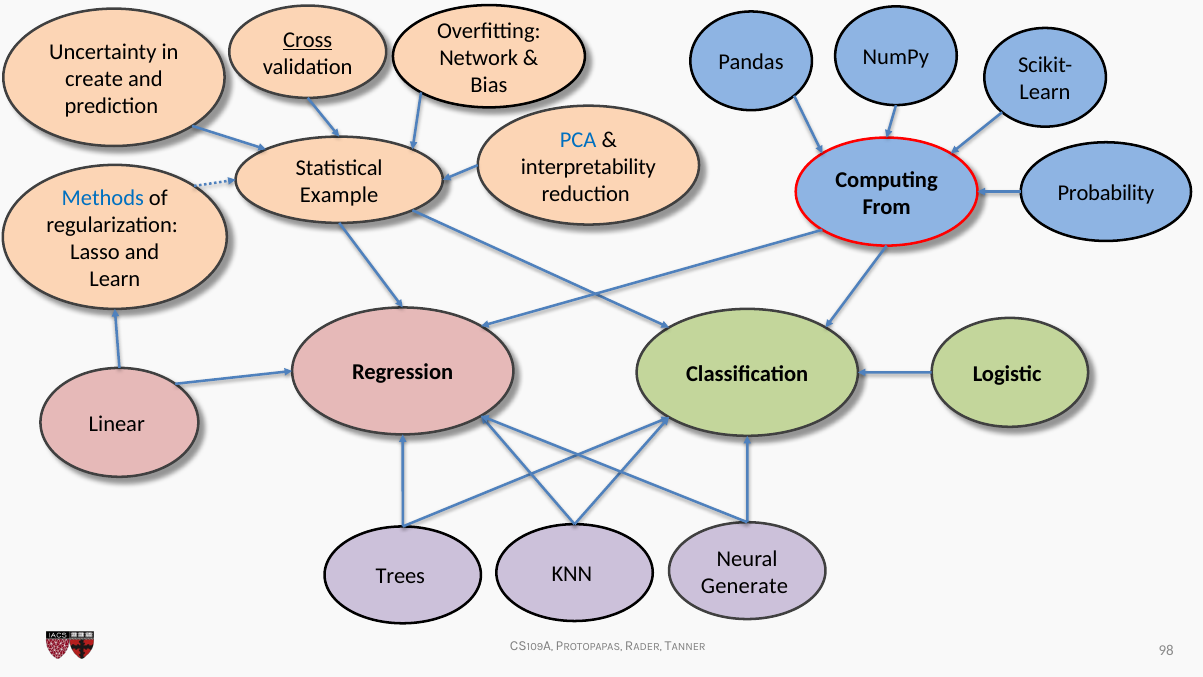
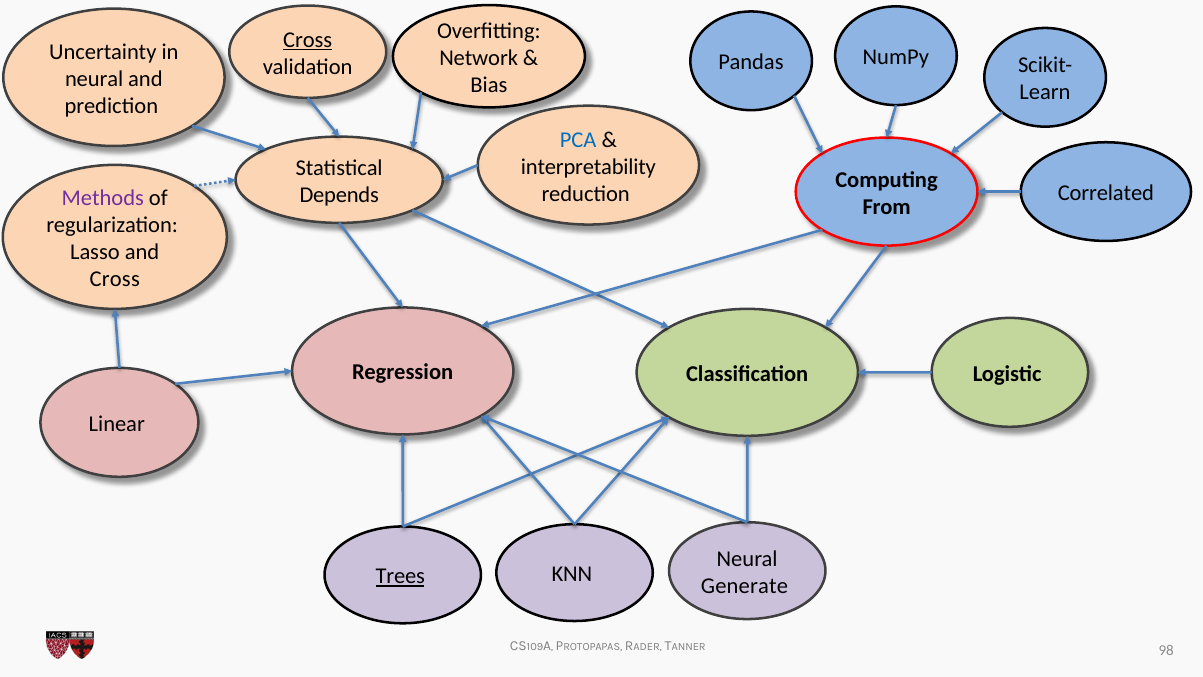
create: create -> neural (94, 79)
Probability: Probability -> Correlated (1106, 193)
Example: Example -> Depends (339, 195)
Methods colour: blue -> purple (103, 198)
Learn: Learn -> Cross (115, 279)
Trees underline: none -> present (400, 576)
